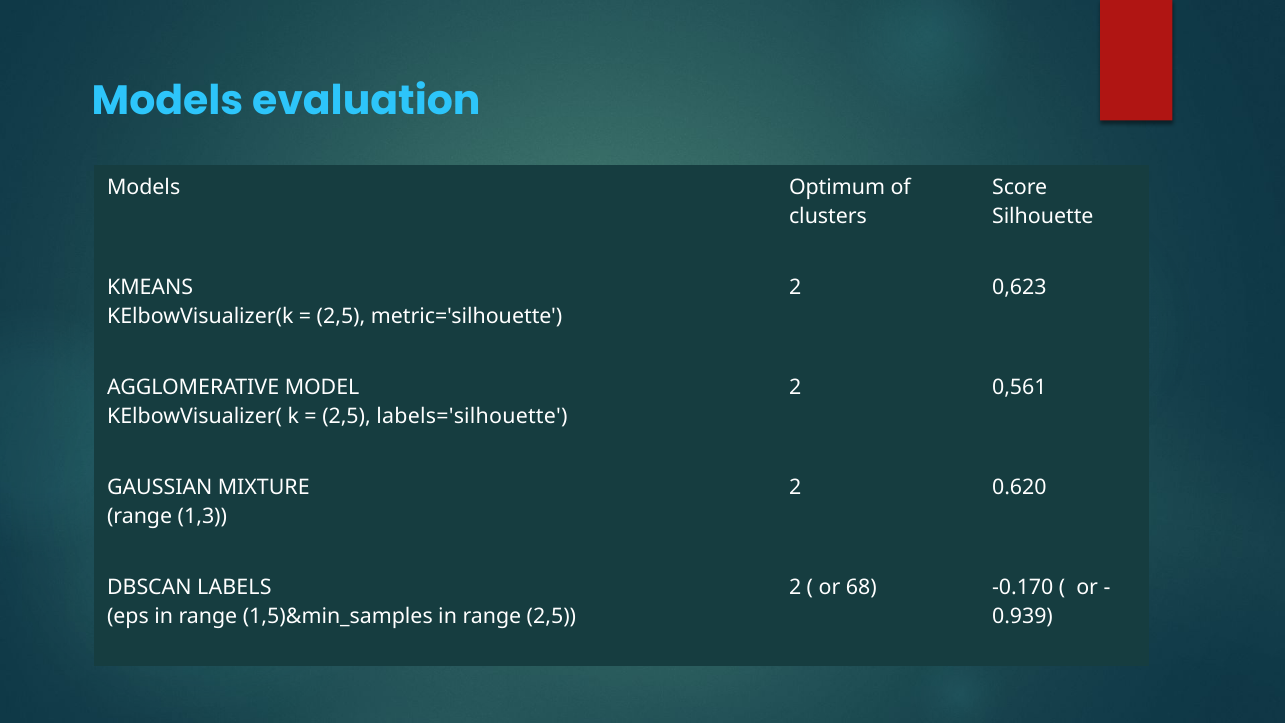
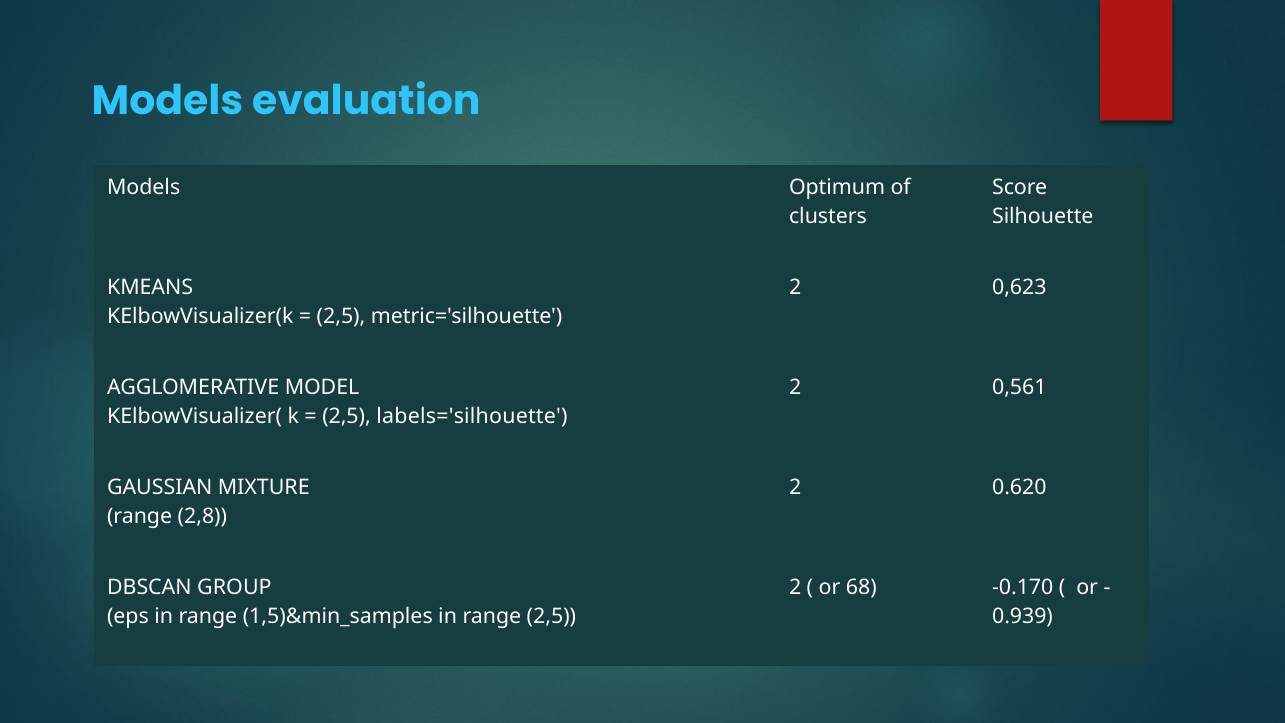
1,3: 1,3 -> 2,8 (202, 517)
LABELS: LABELS -> GROUP (234, 587)
